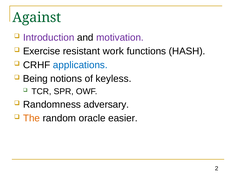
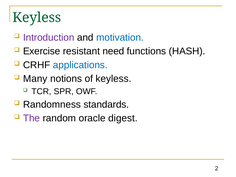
Against: Against -> Keyless (37, 18)
motivation colour: purple -> blue (120, 37)
work: work -> need (113, 51)
Being: Being -> Many (35, 79)
adversary: adversary -> standards (106, 104)
The colour: orange -> purple (31, 118)
easier: easier -> digest (123, 118)
